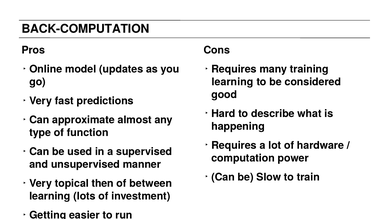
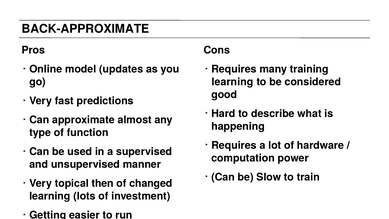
BACK-COMPUTATION: BACK-COMPUTATION -> BACK-APPROXIMATE (85, 29)
between: between -> changed (151, 183)
